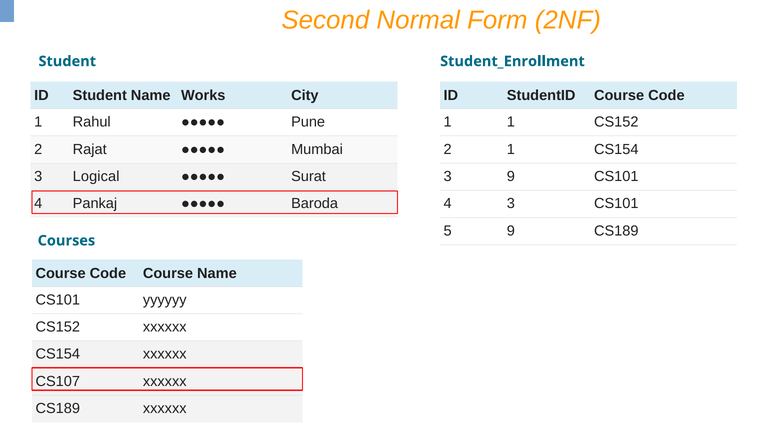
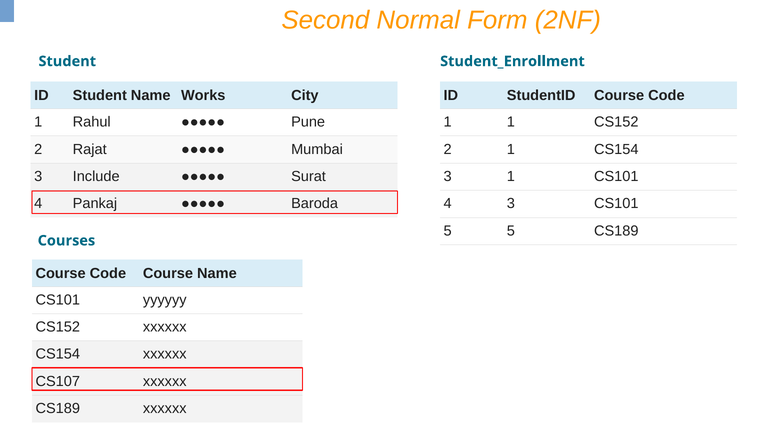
Logical: Logical -> Include (96, 176)
3 9: 9 -> 1 (511, 176)
5 9: 9 -> 5 (511, 231)
